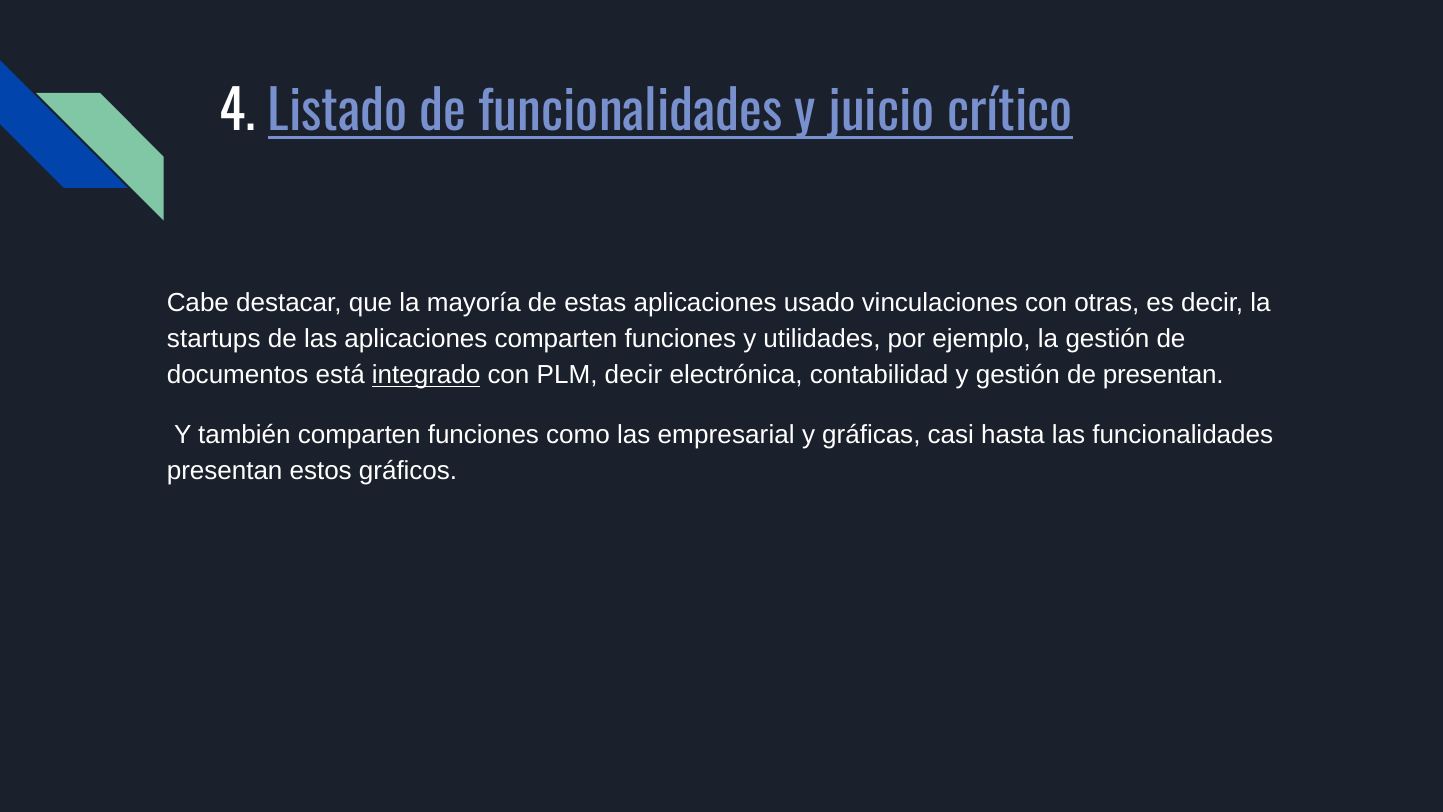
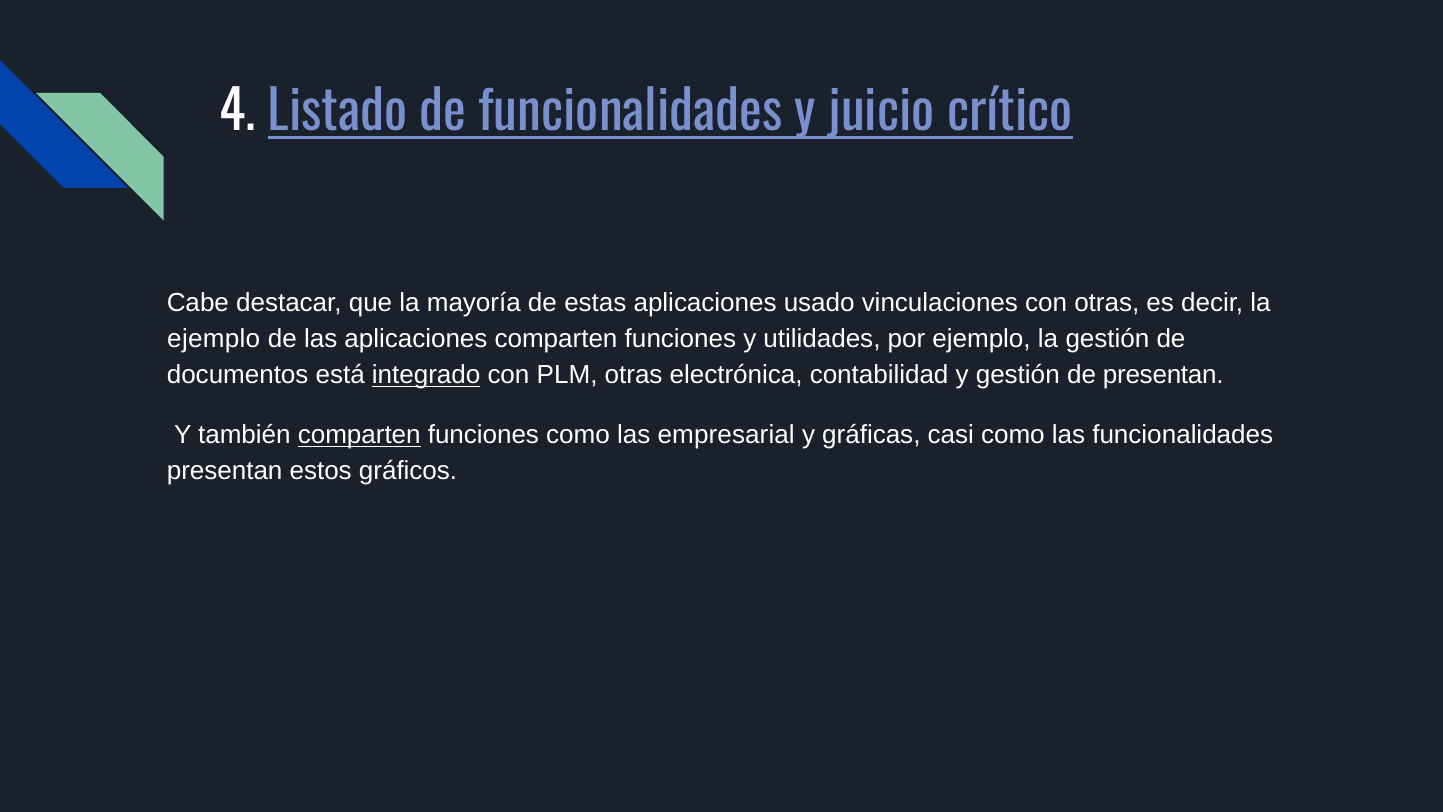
startups: startups -> ejemplo (214, 339)
PLM decir: decir -> otras (634, 375)
comparten underline: none -> present (359, 435)
casi hasta: hasta -> como (1013, 435)
